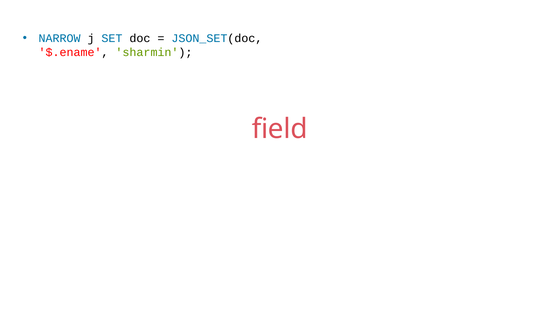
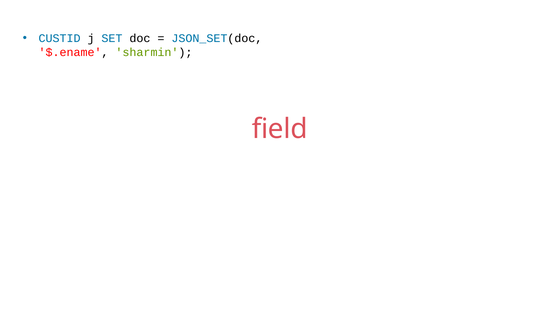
NARROW: NARROW -> CUSTID (60, 38)
